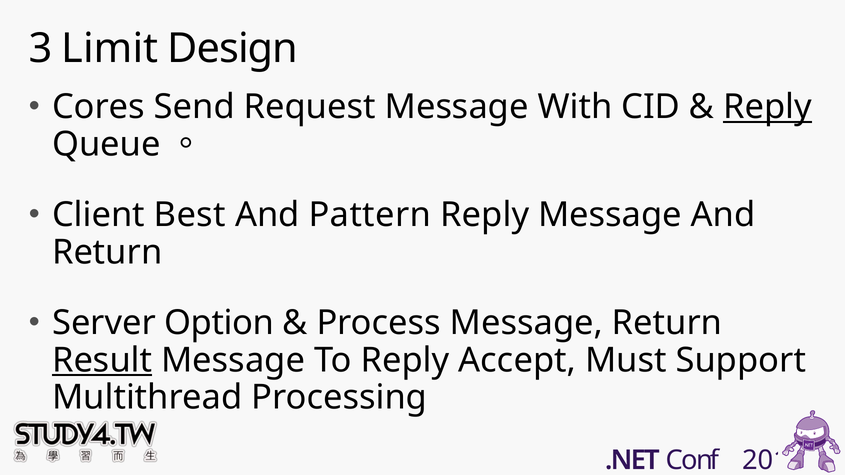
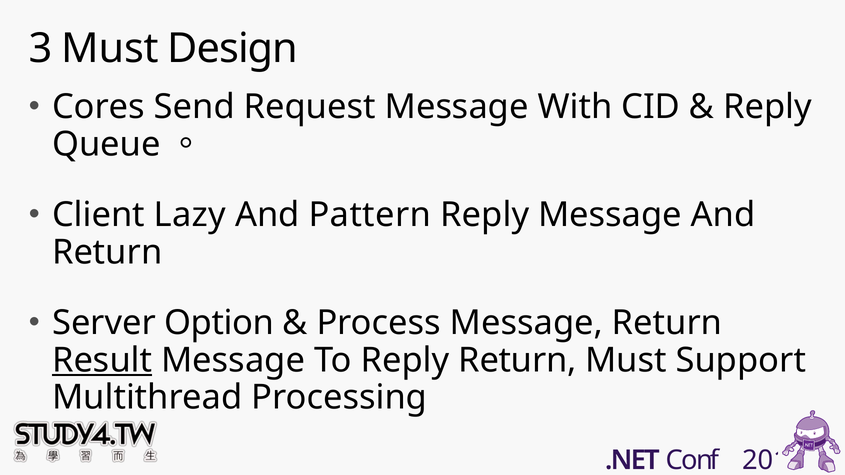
3 Limit: Limit -> Must (110, 48)
Reply underline: present -> none (768, 107)
Best: Best -> Lazy (190, 215)
Reply Accept: Accept -> Return (517, 360)
